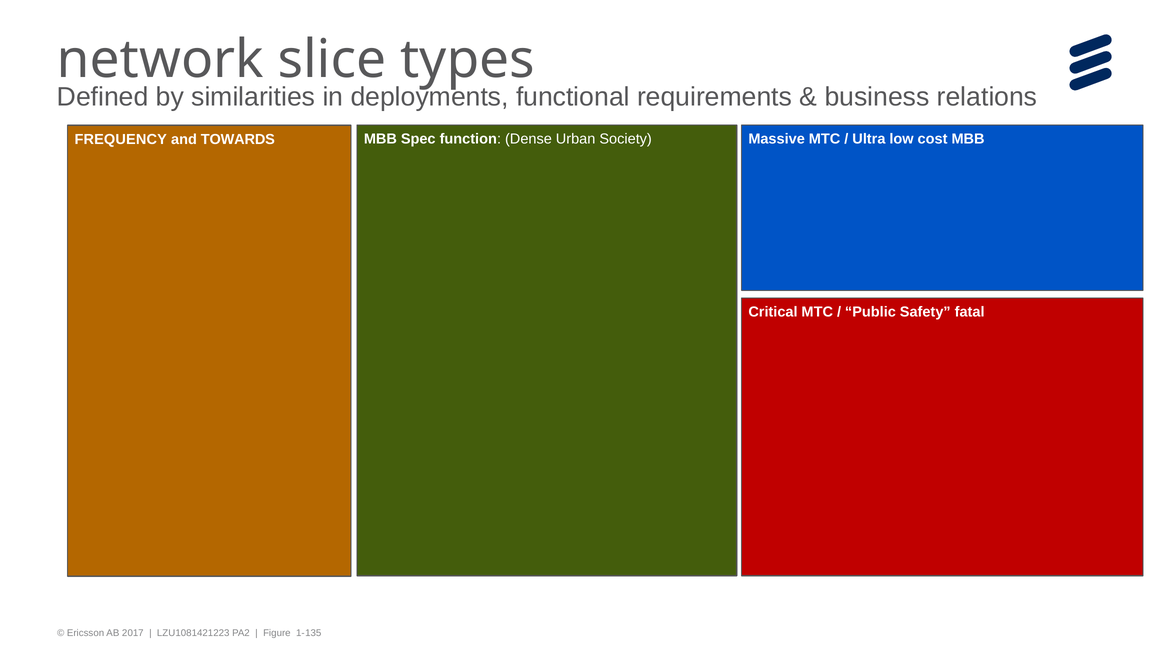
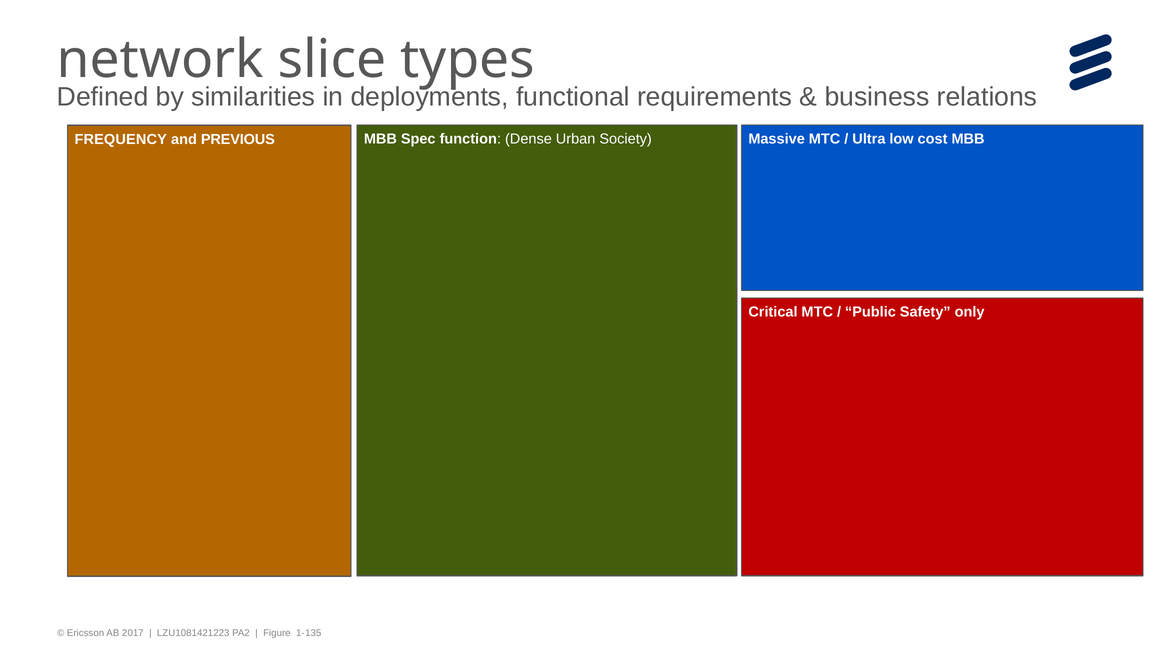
TOWARDS: TOWARDS -> PREVIOUS (238, 139)
fatal: fatal -> only (970, 312)
